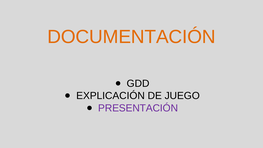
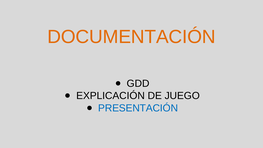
PRESENTACIÓN colour: purple -> blue (138, 108)
